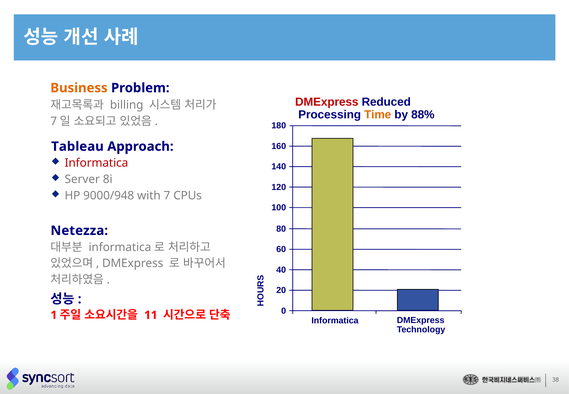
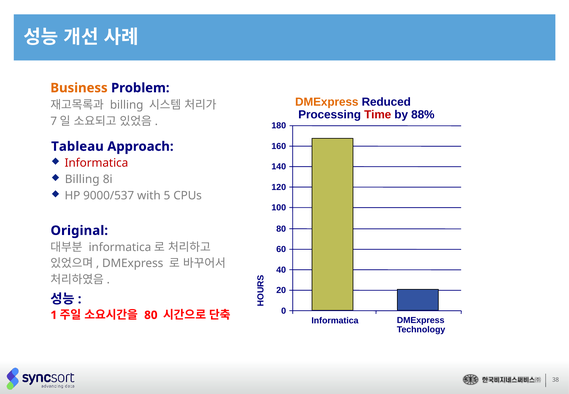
DMExpress colour: red -> orange (327, 102)
Time colour: orange -> red (378, 114)
Server: Server -> Billing (82, 179)
9000/948: 9000/948 -> 9000/537 (109, 195)
7: 7 -> 5 (167, 195)
Netezza: Netezza -> Original (79, 231)
11: 11 -> 80 (151, 315)
